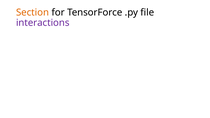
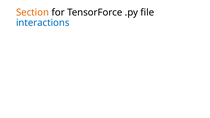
interactions colour: purple -> blue (43, 23)
